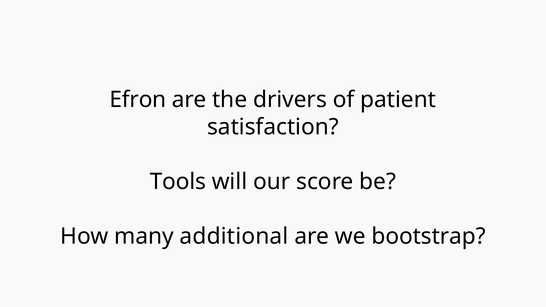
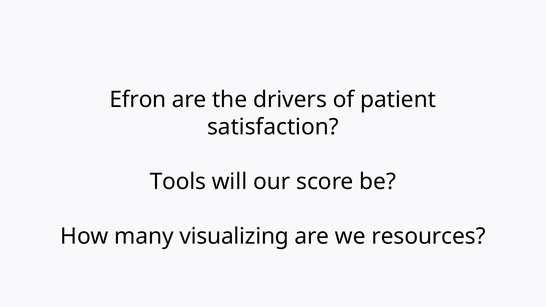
additional: additional -> visualizing (234, 236)
bootstrap: bootstrap -> resources (429, 236)
